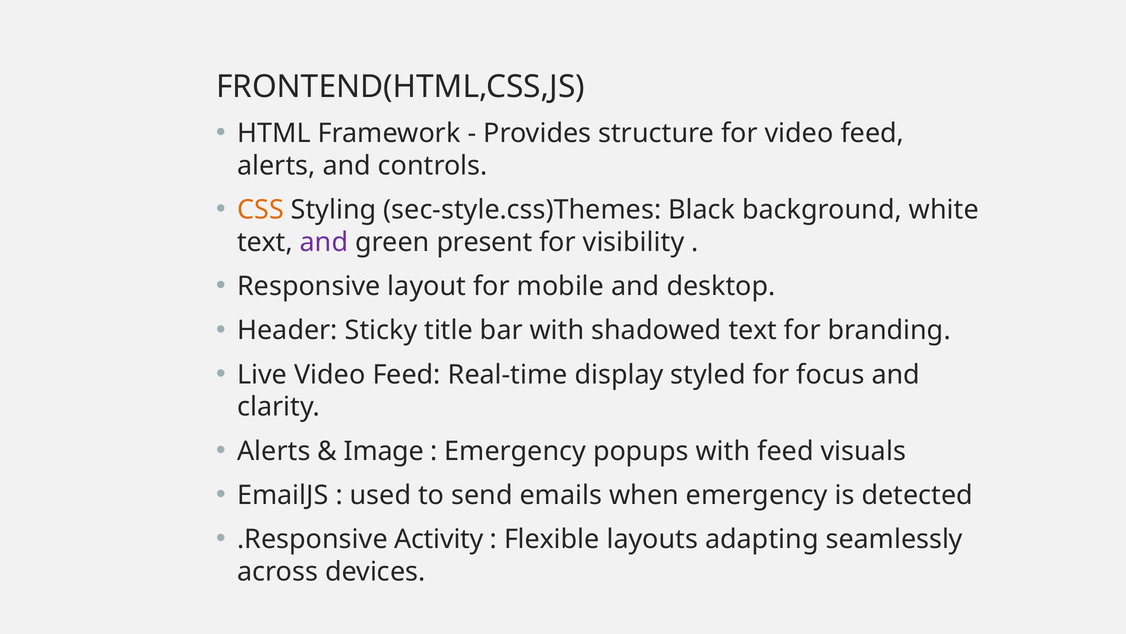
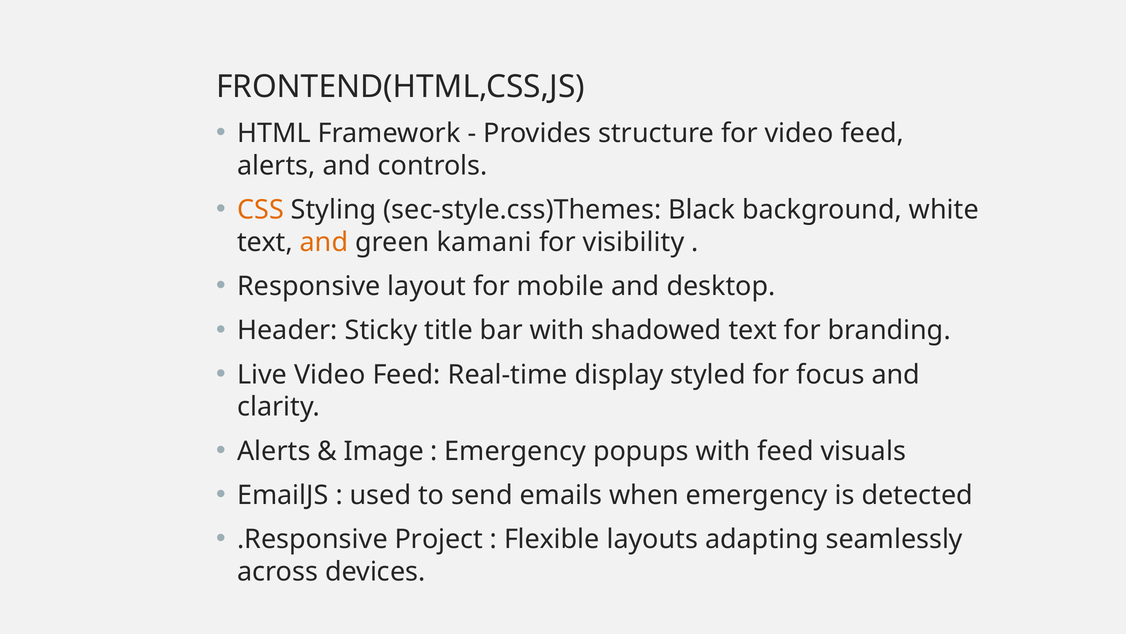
and colour: purple -> orange (324, 242)
present: present -> kamani (484, 242)
Activity: Activity -> Project (439, 539)
